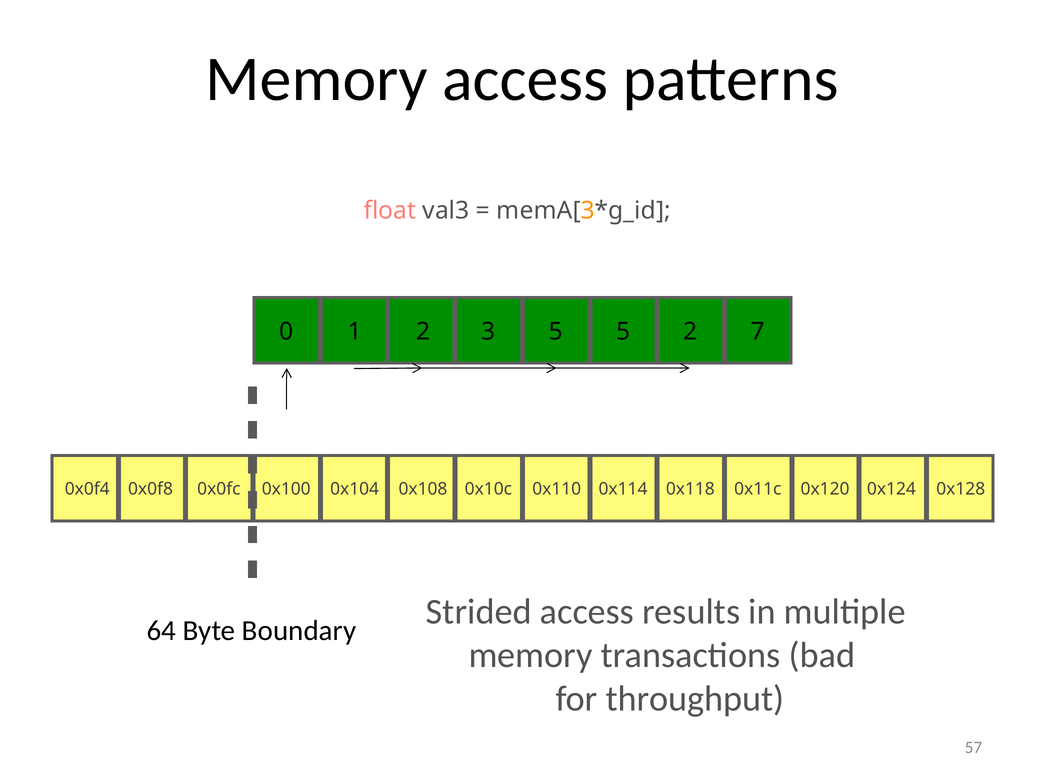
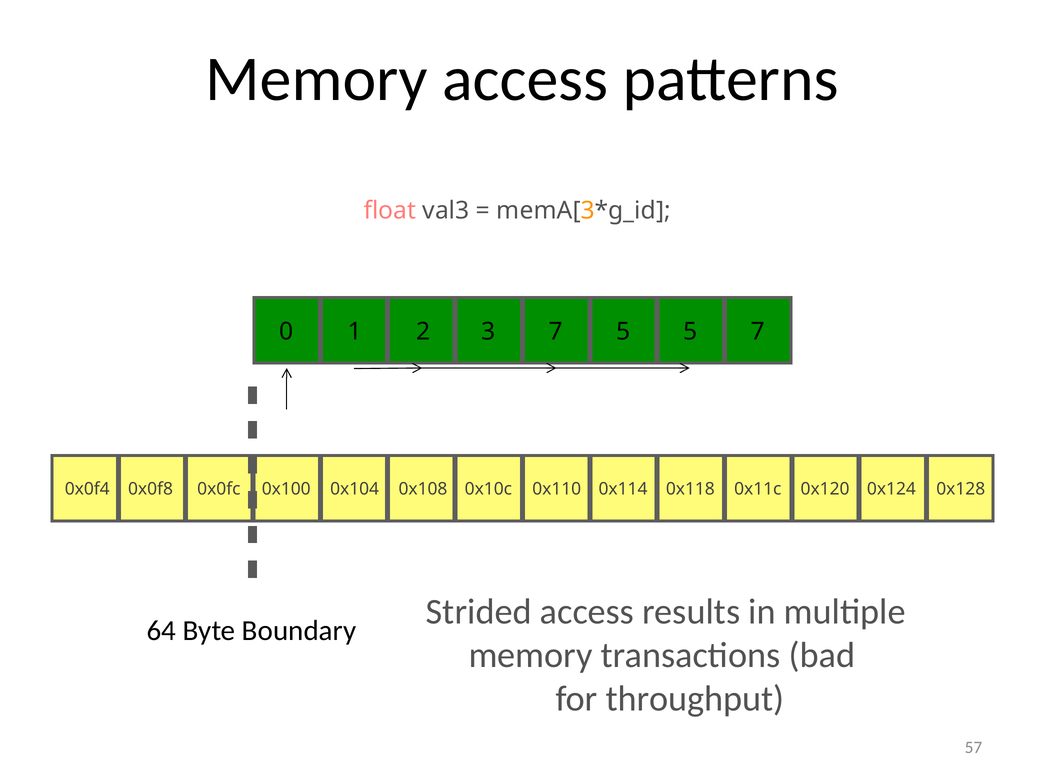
3 5: 5 -> 7 (556, 332)
5 2: 2 -> 5 (690, 332)
